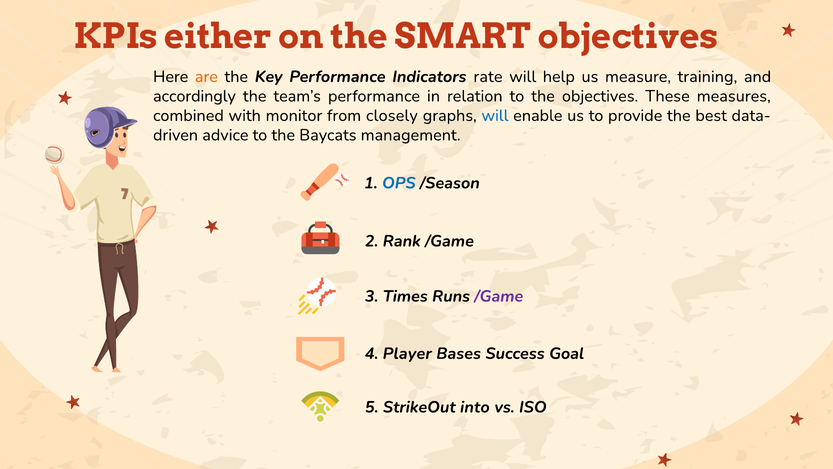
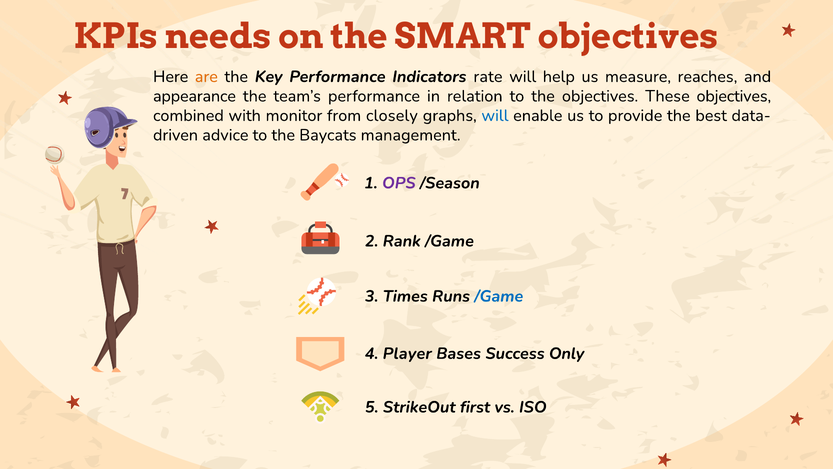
either: either -> needs (218, 37)
training: training -> reaches (707, 77)
accordingly: accordingly -> appearance (194, 96)
These measures: measures -> objectives (734, 96)
OPS colour: blue -> purple (399, 183)
/Game colour: purple -> blue (499, 296)
Goal: Goal -> Only (567, 353)
into: into -> first (475, 407)
